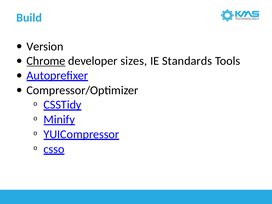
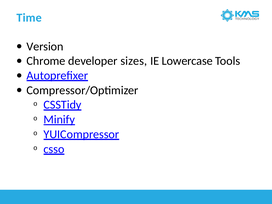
Build: Build -> Time (29, 18)
Chrome underline: present -> none (46, 61)
Standards: Standards -> Lowercase (187, 61)
